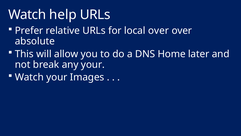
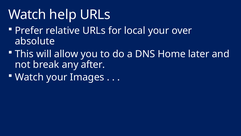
local over: over -> your (159, 31)
any your: your -> after (93, 64)
